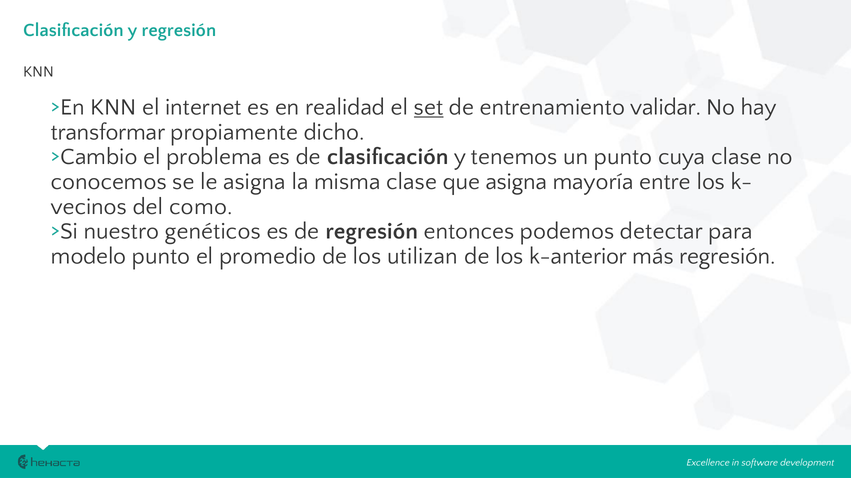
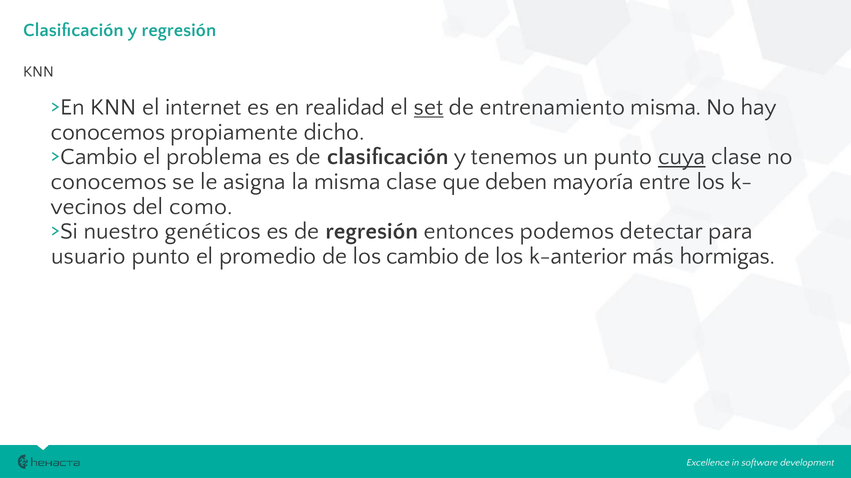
entrenamiento validar: validar -> misma (666, 107)
transformar: transformar -> conocemos (108, 132)
cuya underline: none -> present (682, 157)
que asigna: asigna -> deben (516, 182)
modelo: modelo -> usuario (88, 257)
los utilizan: utilizan -> cambio (423, 257)
más regresión: regresión -> hormigas (727, 257)
